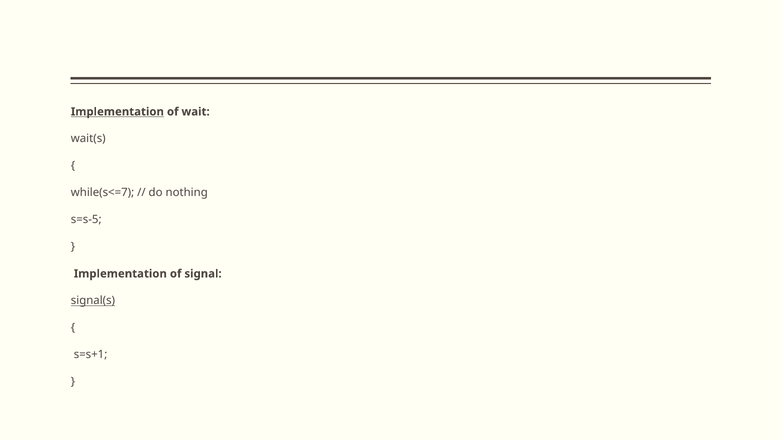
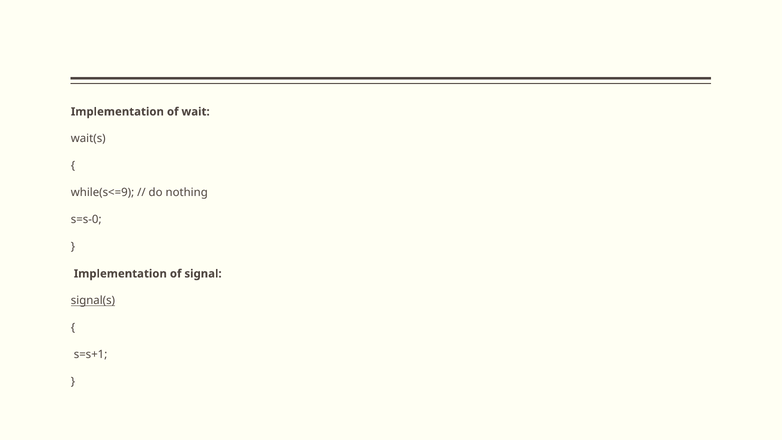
Implementation underline: present -> none (117, 112)
while(s<=7: while(s<=7 -> while(s<=9 (103, 193)
s=s-5: s=s-5 -> s=s-0 (86, 220)
